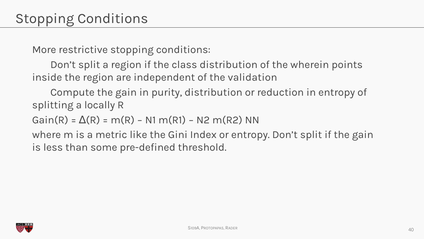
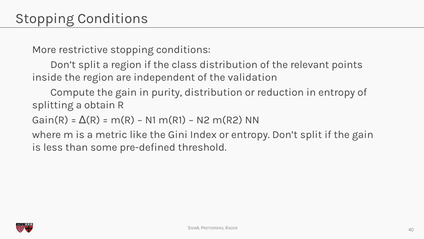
wherein: wherein -> relevant (310, 64)
locally: locally -> obtain (100, 105)
